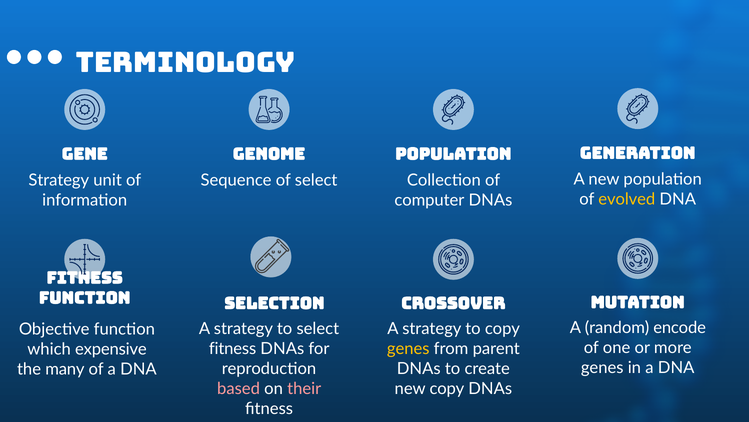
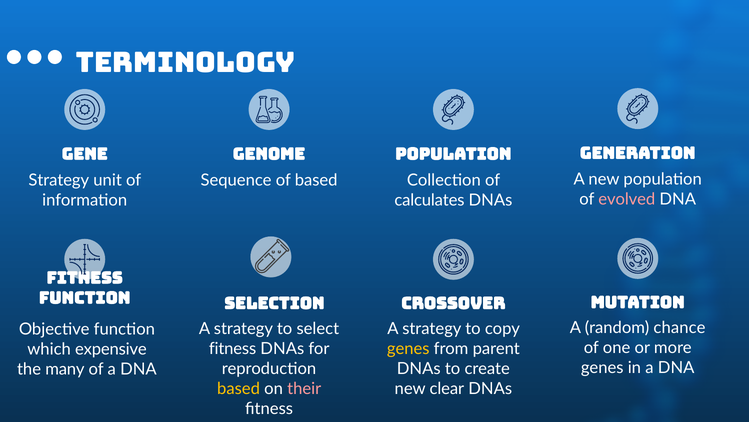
of select: select -> based (316, 180)
evolved colour: yellow -> pink (627, 199)
computer: computer -> calculates (429, 200)
encode: encode -> chance (679, 327)
based colour: pink -> yellow (239, 388)
new copy: copy -> clear (447, 388)
